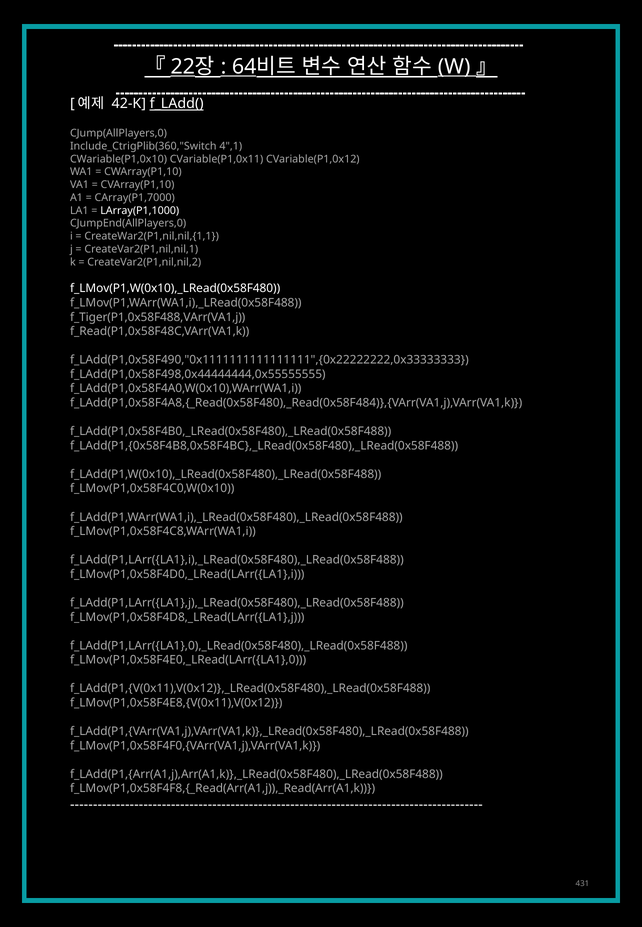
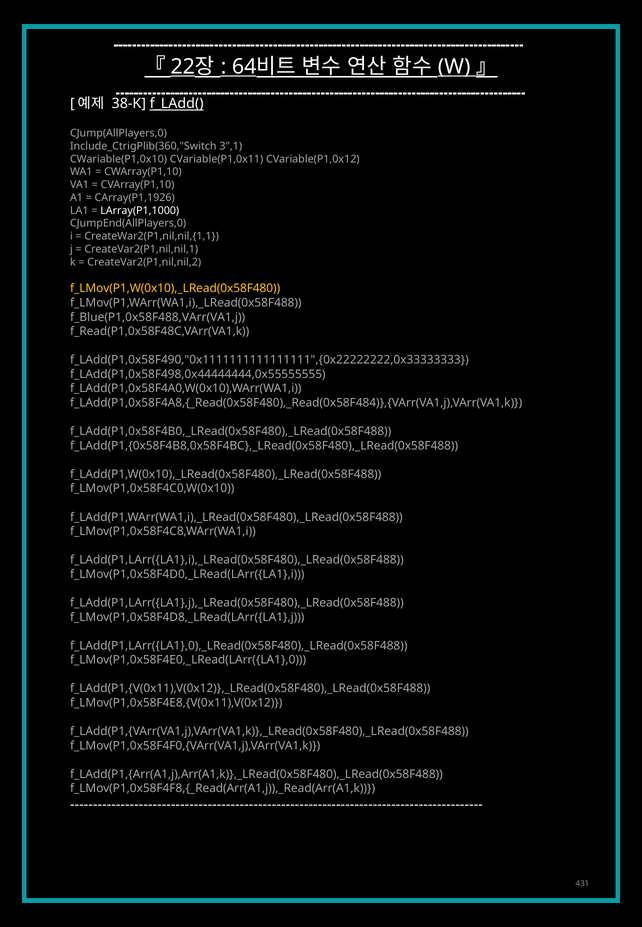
42-K: 42-K -> 38-K (129, 103)
4",1: 4",1 -> 3",1 (231, 146)
CArray(P1,7000: CArray(P1,7000 -> CArray(P1,1926 (135, 198)
f_LMov(P1,W(0x10),_LRead(0x58F480 colour: white -> yellow (175, 289)
f_Tiger(P1,0x58F488,VArr(VA1,j: f_Tiger(P1,0x58F488,VArr(VA1,j -> f_Blue(P1,0x58F488,VArr(VA1,j (158, 317)
